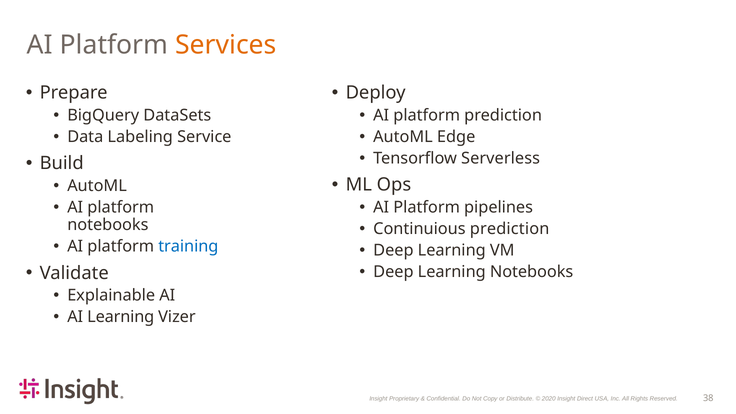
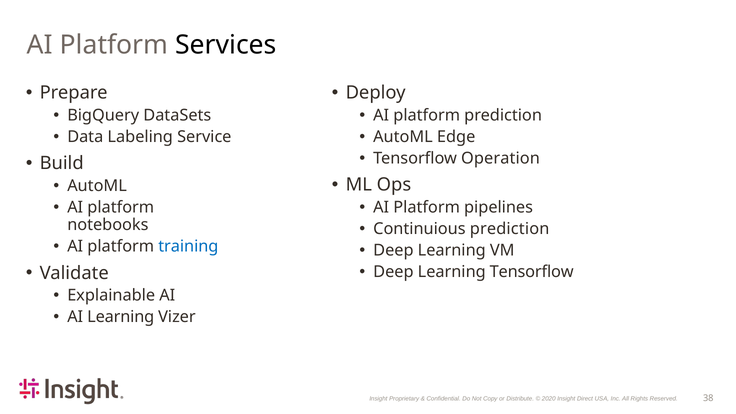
Services colour: orange -> black (226, 45)
Serverless: Serverless -> Operation (501, 158)
Learning Notebooks: Notebooks -> Tensorflow (532, 272)
